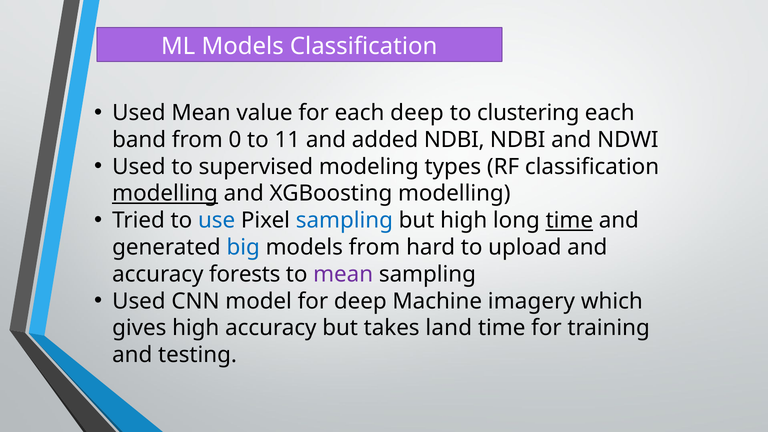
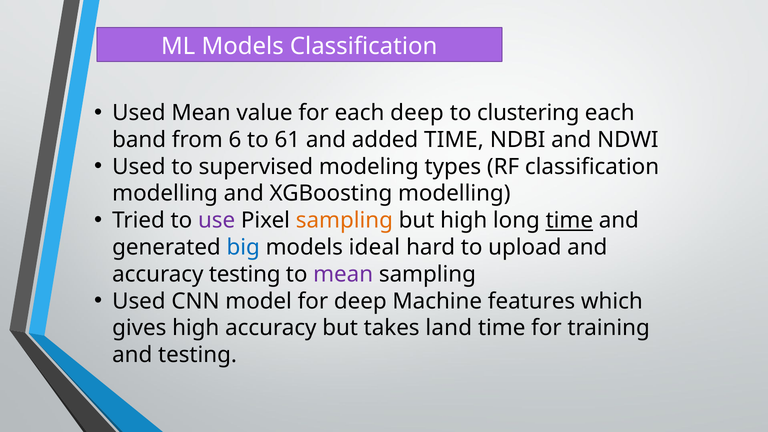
0: 0 -> 6 (235, 140)
11: 11 -> 61 (287, 140)
added NDBI: NDBI -> TIME (454, 140)
modelling underline: present -> none (165, 194)
use colour: blue -> purple (217, 220)
sampling colour: blue -> orange (344, 220)
models from: from -> ideal (374, 247)
accuracy forests: forests -> testing (245, 274)
imagery: imagery -> features (532, 301)
